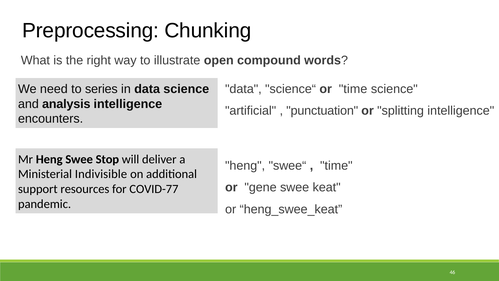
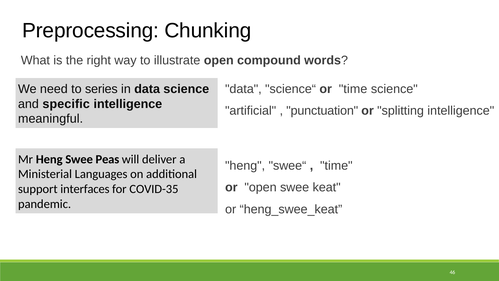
analysis: analysis -> specific (66, 104)
encounters: encounters -> meaningful (51, 119)
Stop: Stop -> Peas (107, 159)
Indivisible: Indivisible -> Languages (101, 174)
or gene: gene -> open (261, 187)
resources: resources -> interfaces (85, 189)
COVID-77: COVID-77 -> COVID-35 (154, 189)
